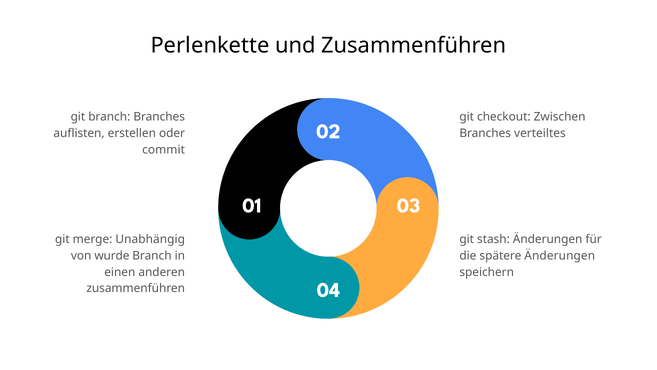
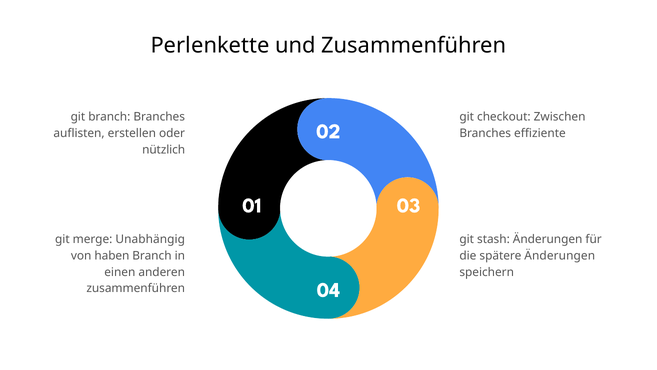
verteiltes: verteiltes -> effiziente (540, 133)
commit: commit -> nützlich (164, 150)
wurde: wurde -> haben (112, 255)
